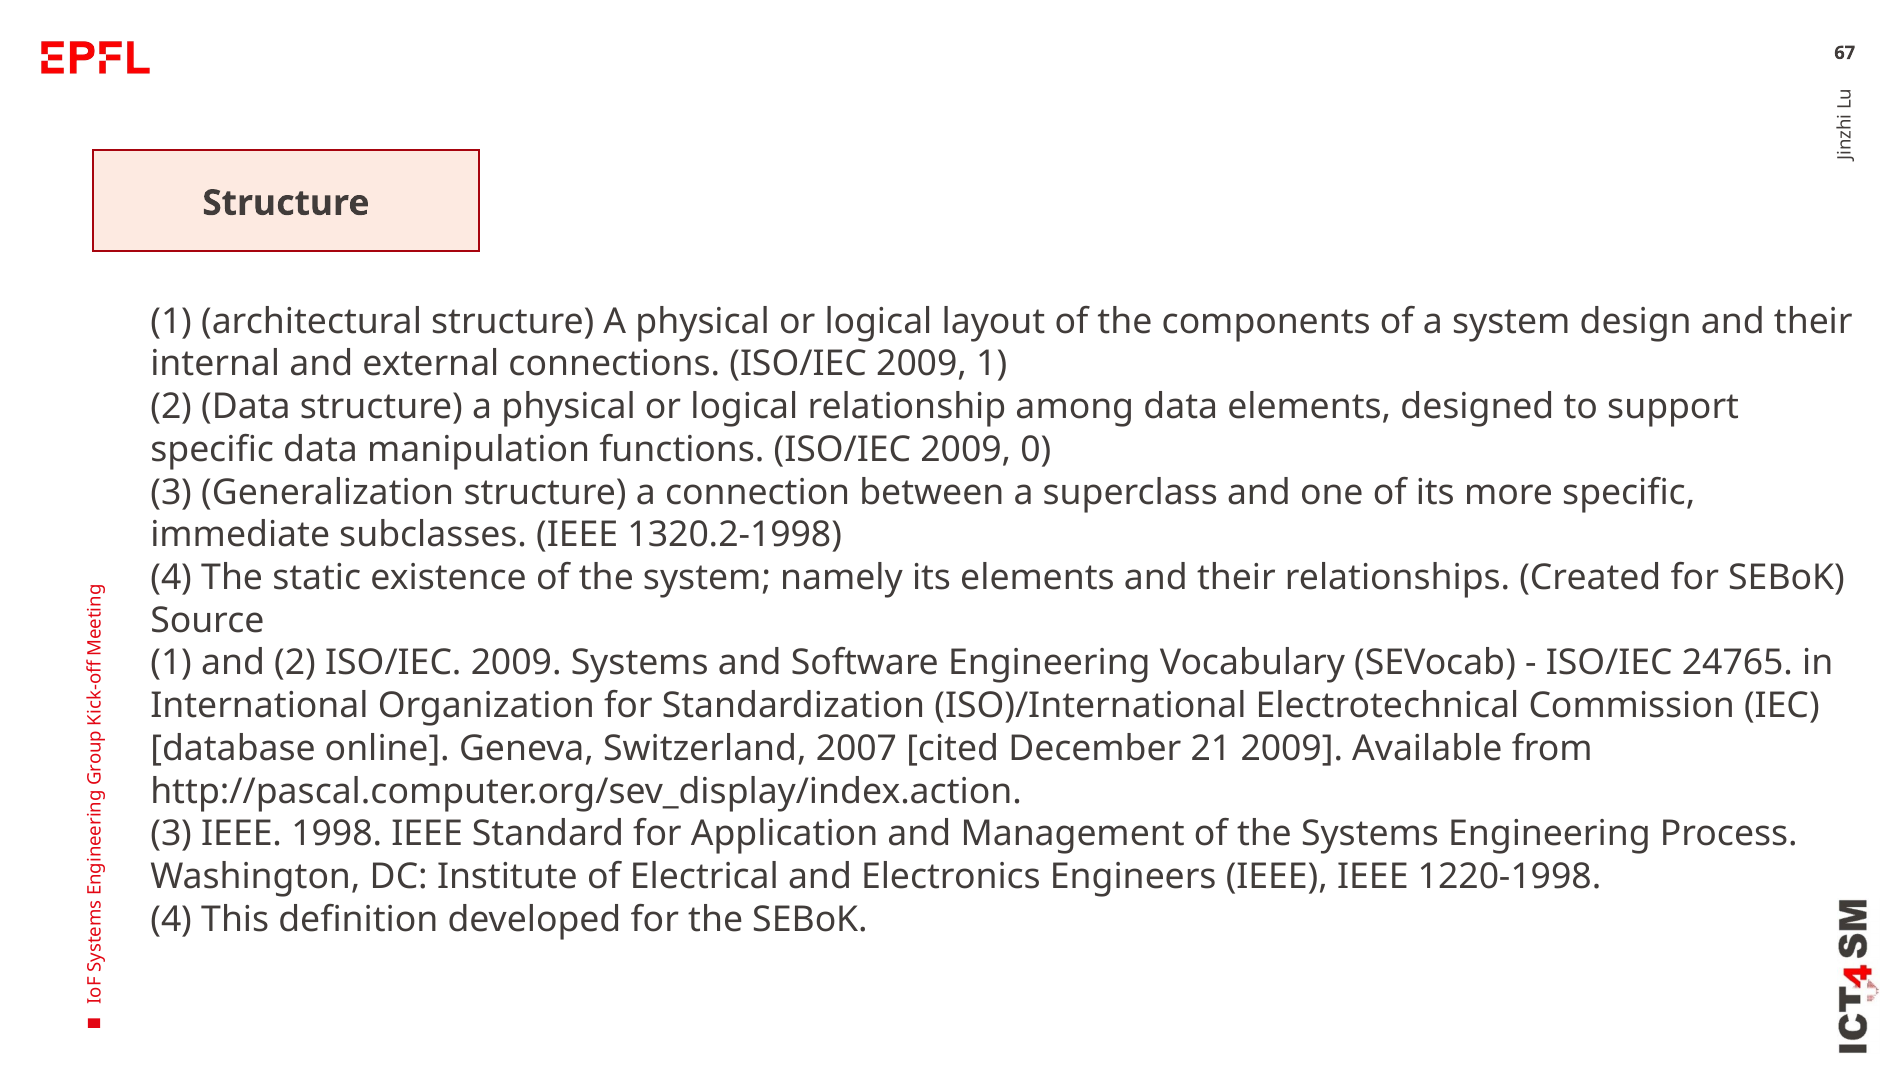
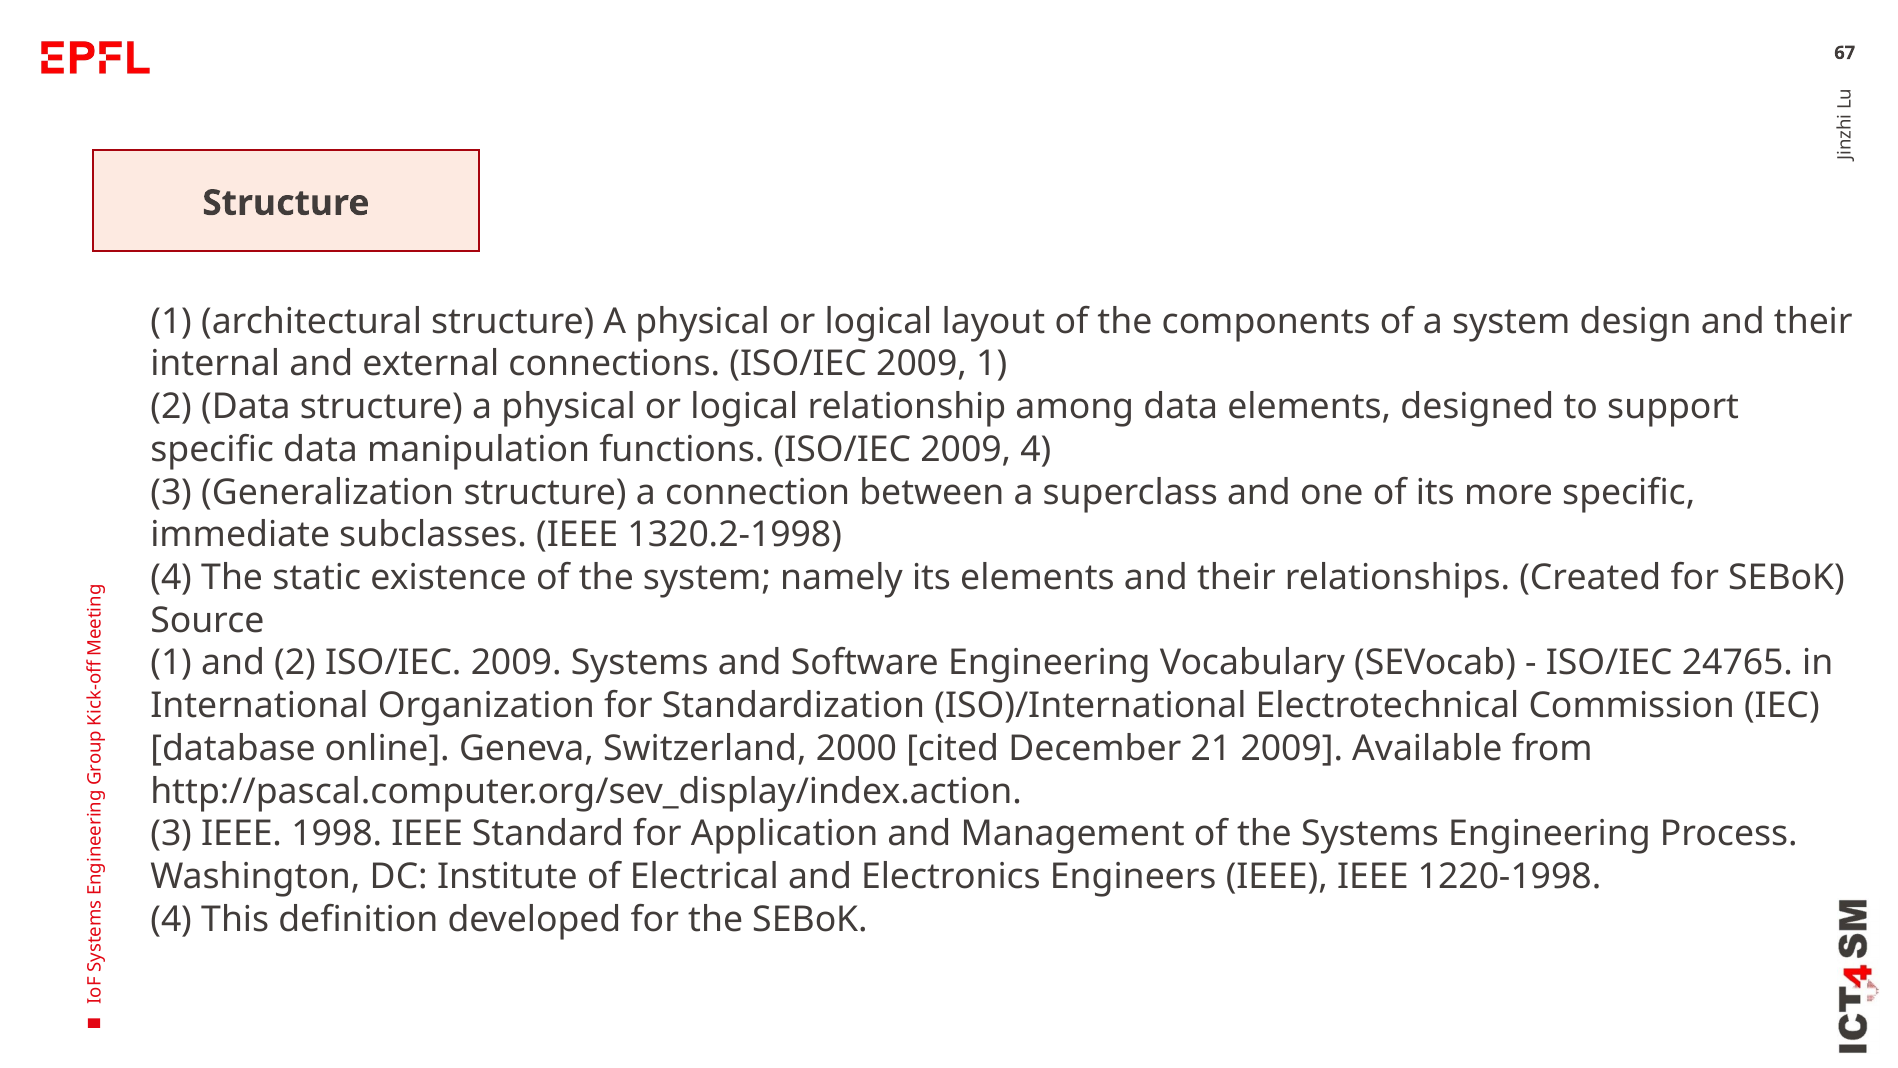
2009 0: 0 -> 4 (1036, 449)
2007: 2007 -> 2000 (856, 748)
